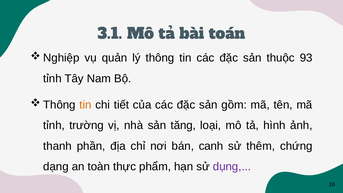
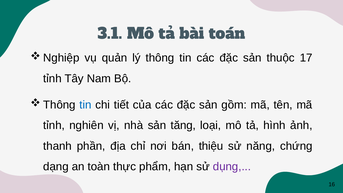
93: 93 -> 17 (306, 58)
tin colour: orange -> blue (85, 105)
trường: trường -> nghiên (86, 125)
canh: canh -> thiệu (211, 146)
thêm: thêm -> năng (261, 146)
